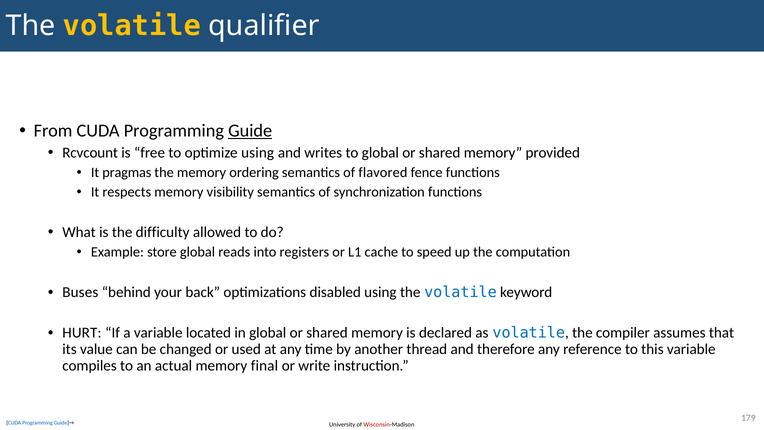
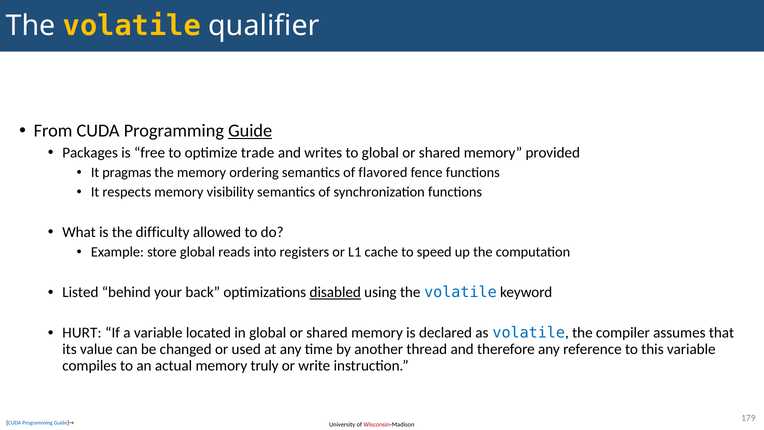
Rcvcount: Rcvcount -> Packages (90, 153)
optimize using: using -> trade (258, 153)
Buses: Buses -> Listed (80, 292)
disabled underline: none -> present (335, 292)
final: final -> truly (265, 365)
